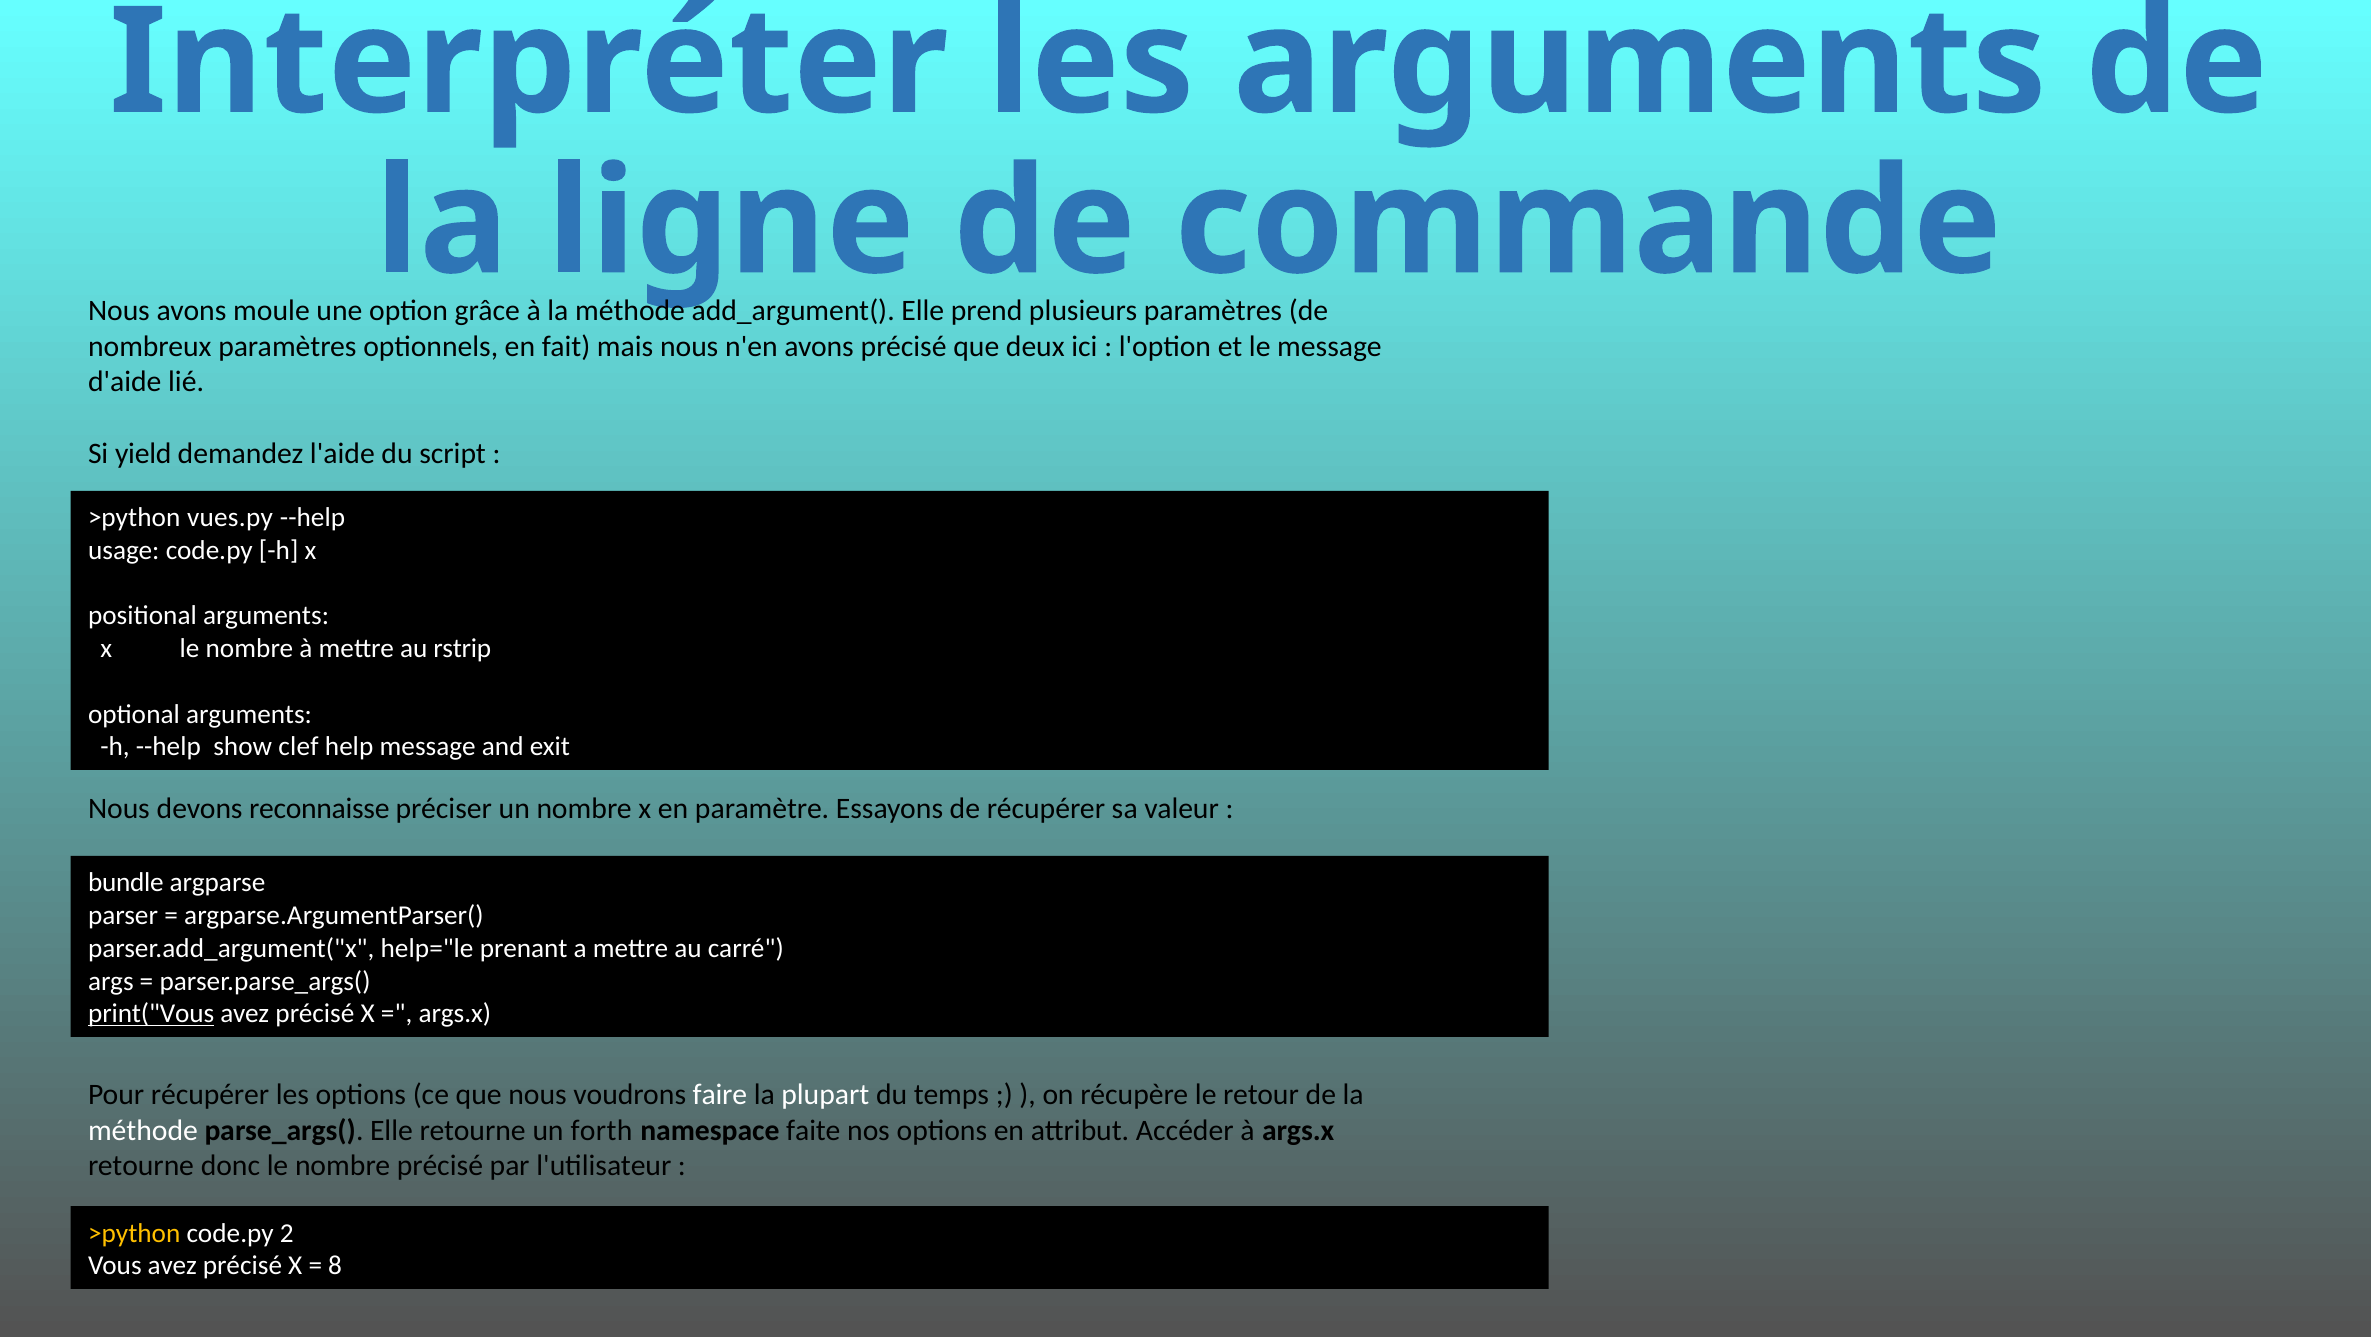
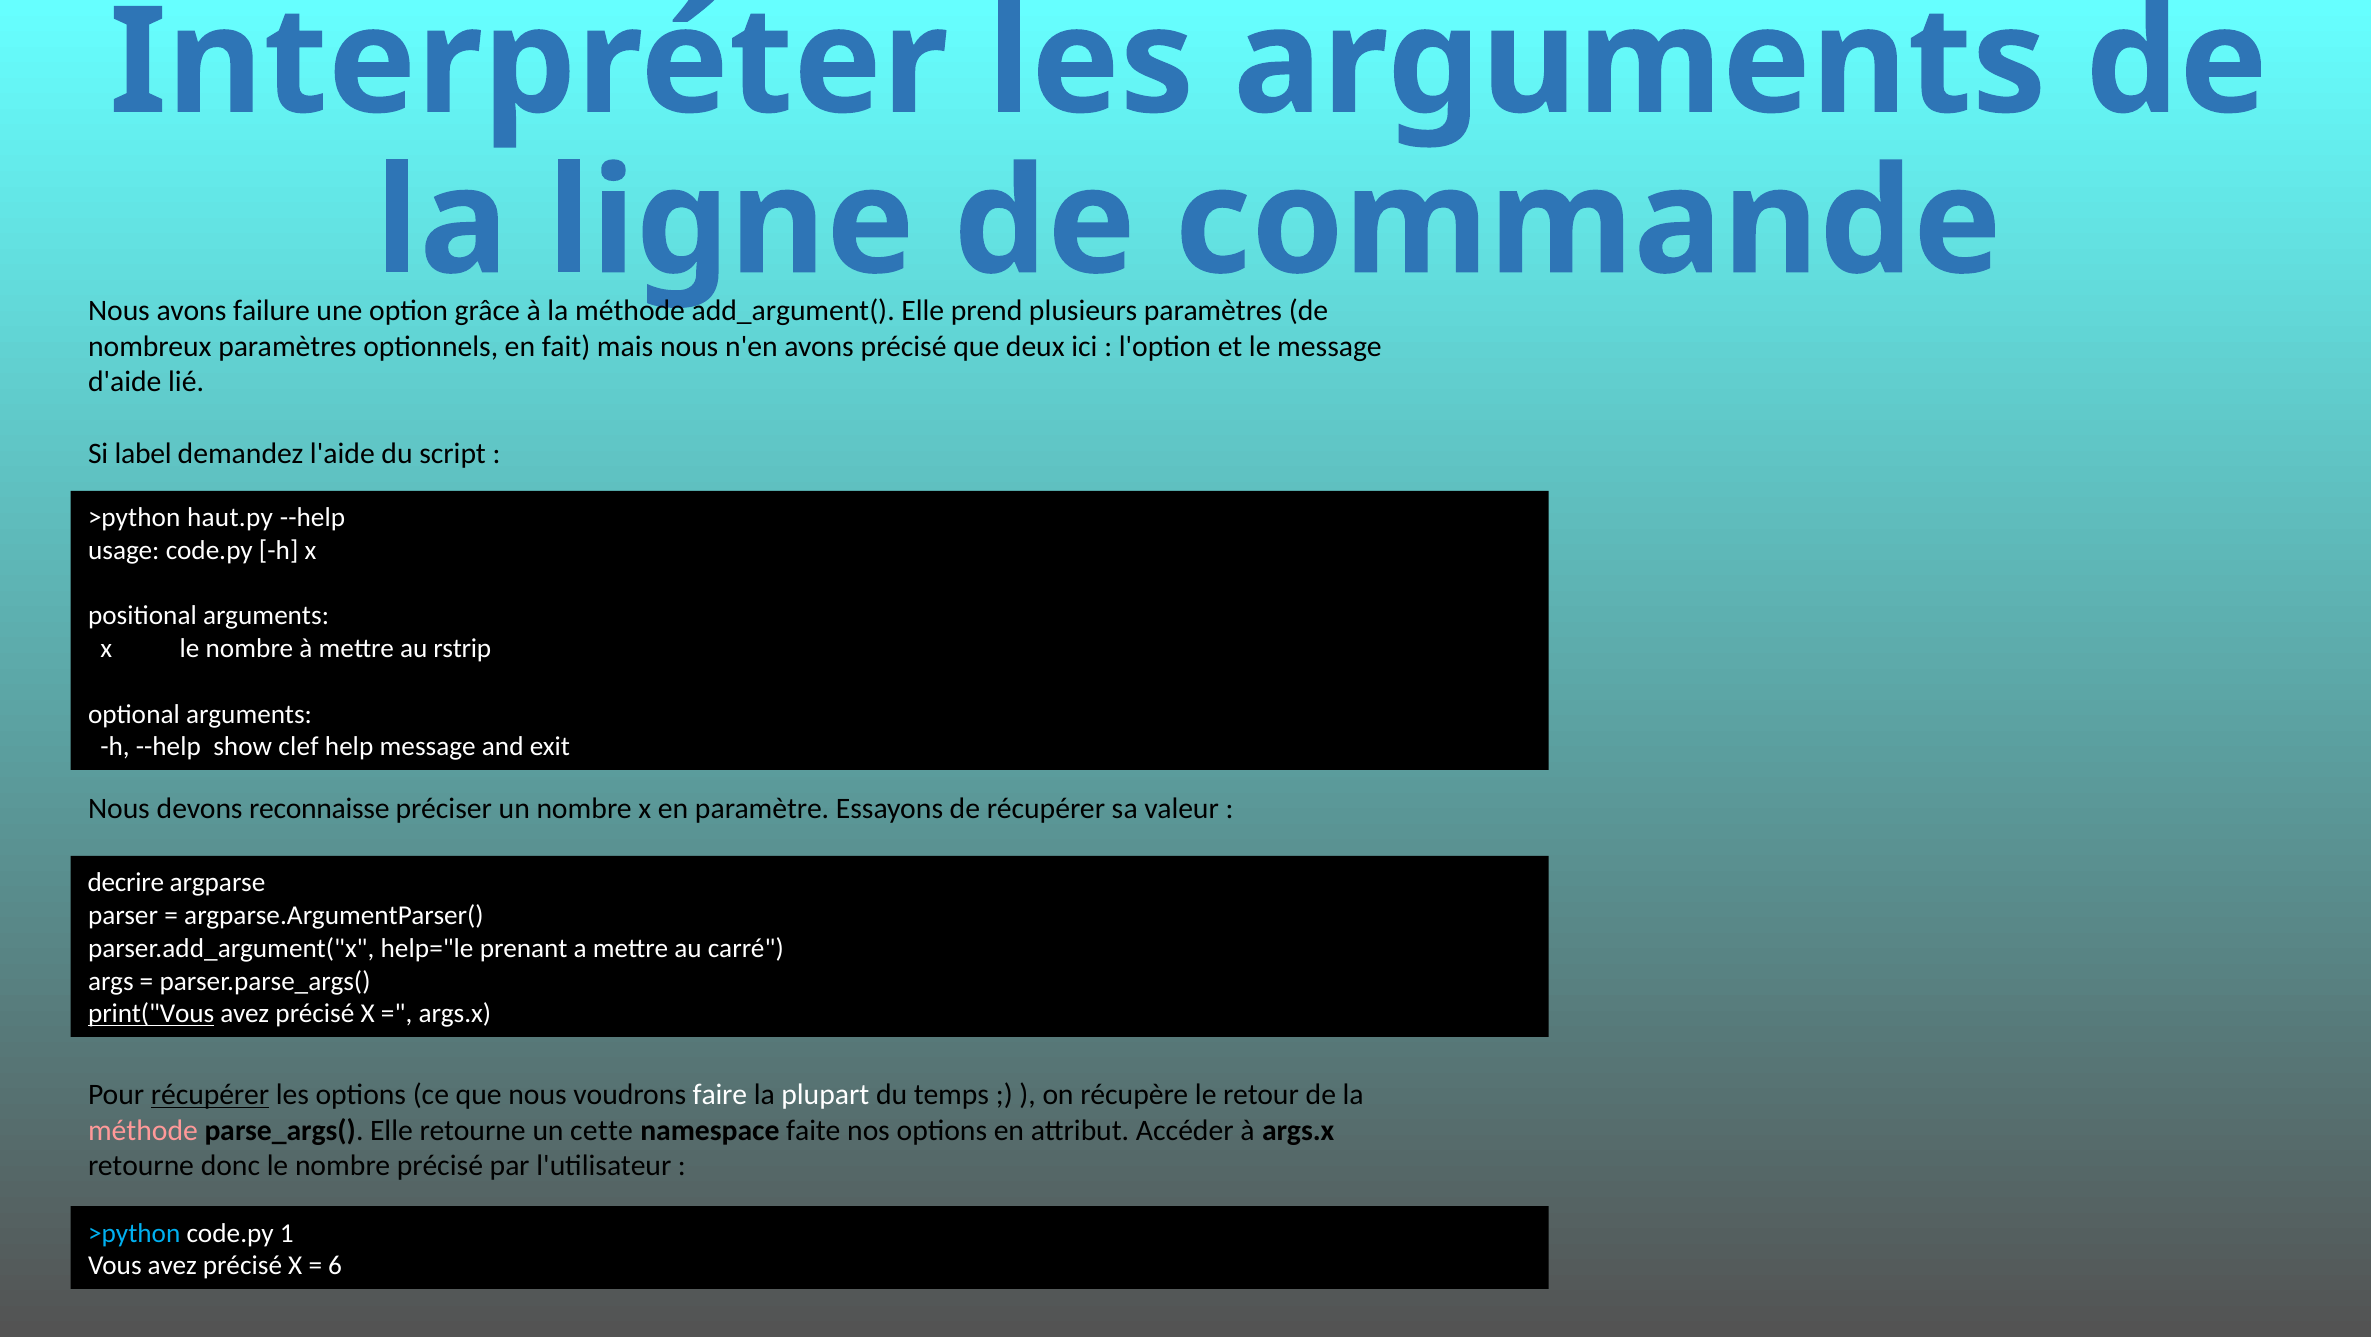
moule: moule -> failure (272, 311)
yield: yield -> label (143, 454)
vues.py: vues.py -> haut.py (230, 518)
bundle: bundle -> decrire (126, 883)
récupérer underline: none -> present (210, 1095)
méthode colour: white -> pink (143, 1130)
forth: forth -> cette (602, 1130)
>python colour: yellow -> light blue (134, 1233)
2: 2 -> 1 (287, 1233)
8: 8 -> 6 (335, 1266)
